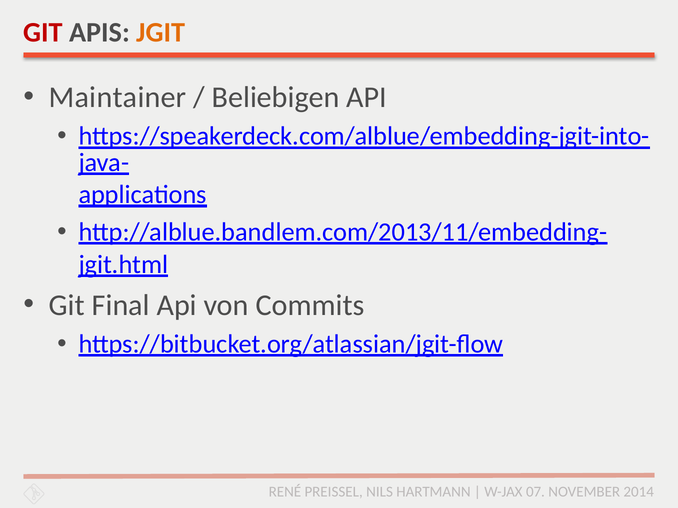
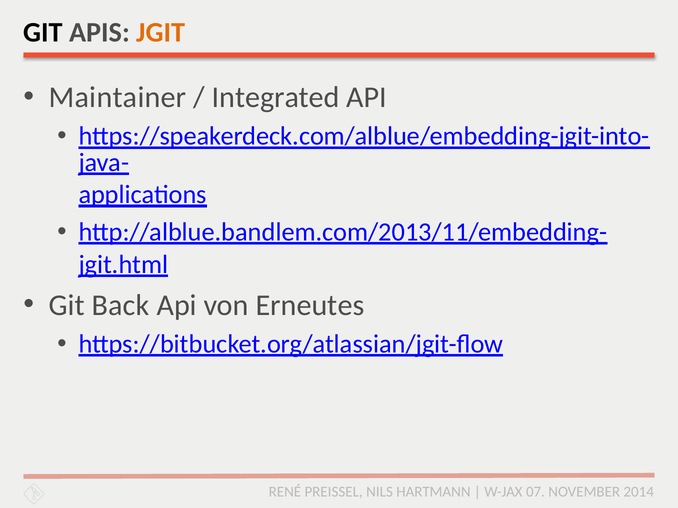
GIT colour: red -> black (43, 33)
Beliebigen: Beliebigen -> Integrated (276, 97)
Final: Final -> Back (121, 305)
Commits: Commits -> Erneutes (310, 305)
